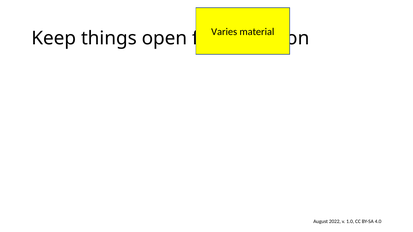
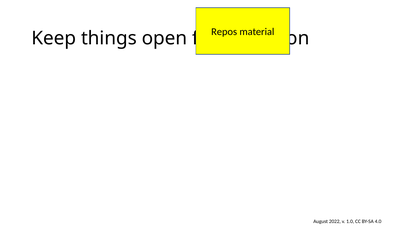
Varies: Varies -> Repos (224, 32)
